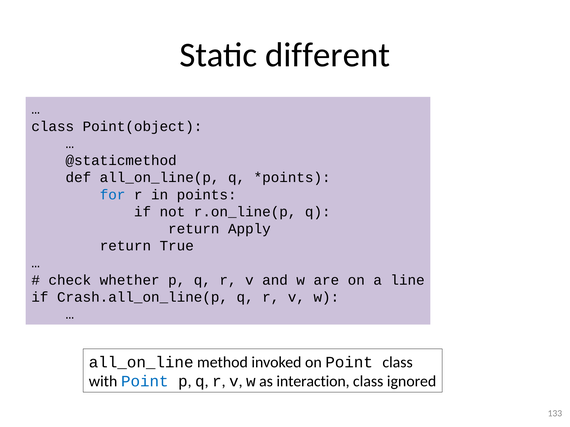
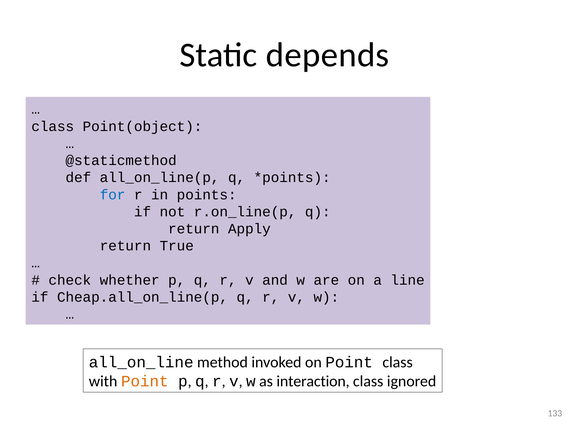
different: different -> depends (328, 55)
Crash.all_on_line(p: Crash.all_on_line(p -> Cheap.all_on_line(p (143, 297)
Point colour: blue -> orange (145, 382)
